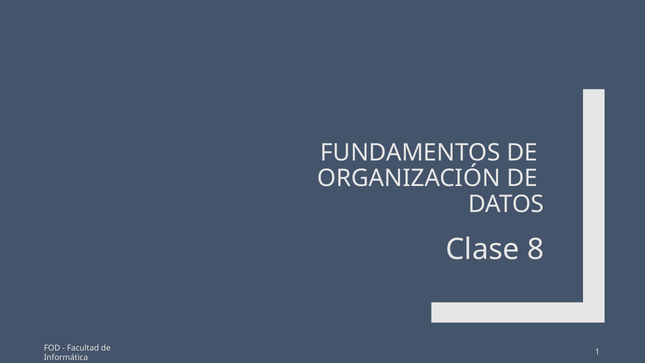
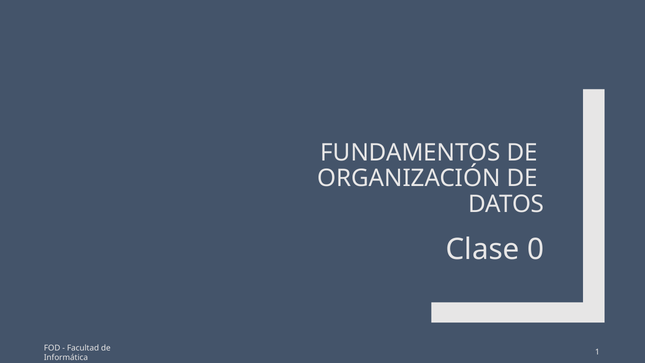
8: 8 -> 0 (536, 250)
